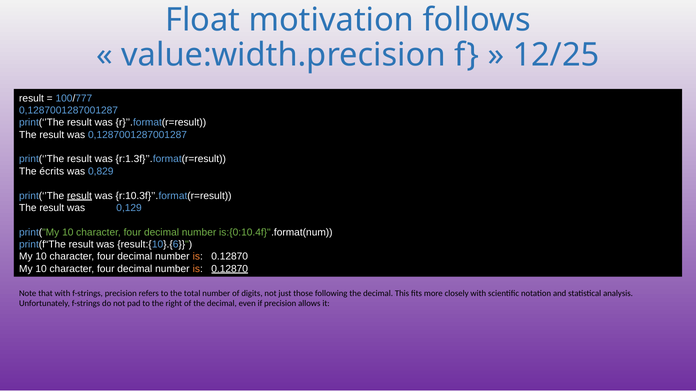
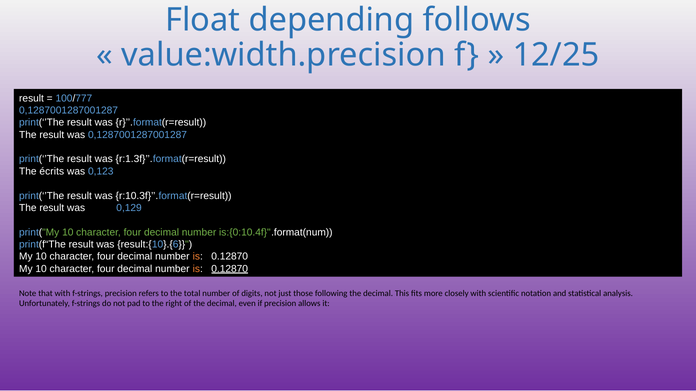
motivation: motivation -> depending (331, 20)
0,829: 0,829 -> 0,123 (101, 172)
result underline: present -> none (79, 196)
